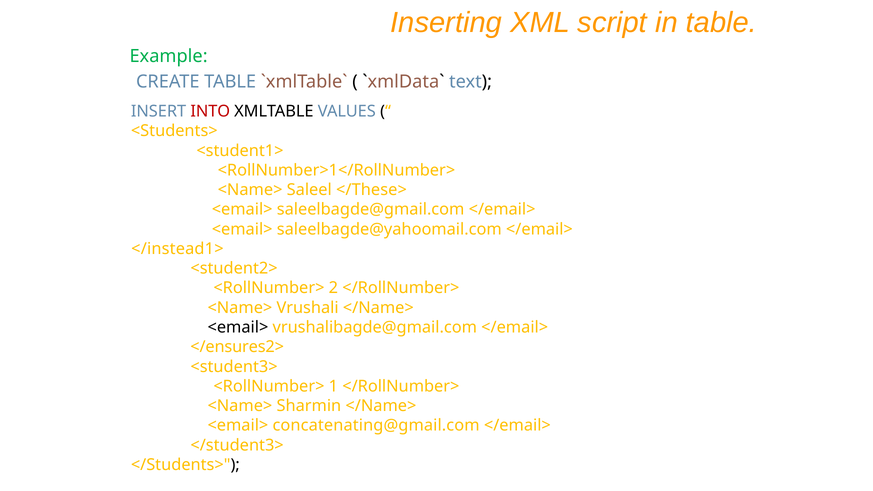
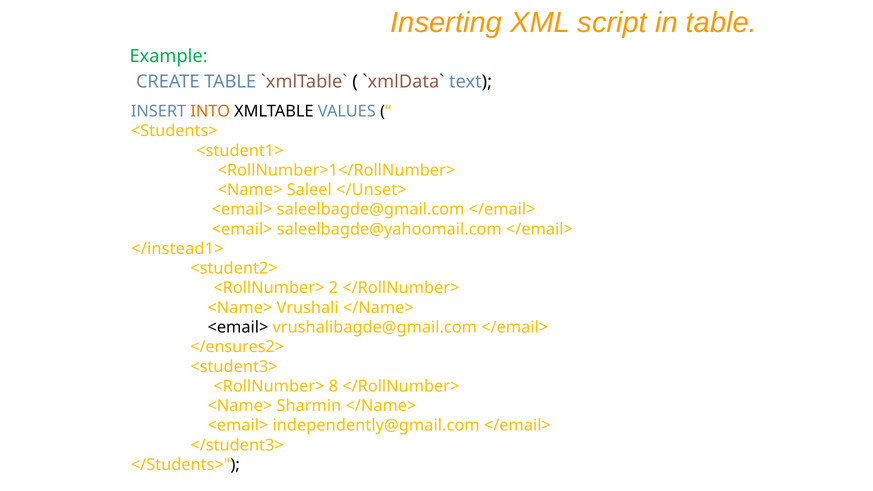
INTO colour: red -> orange (210, 111)
</These>: </These> -> </Unset> (371, 190)
1: 1 -> 8 (333, 386)
concatenating@gmail.com: concatenating@gmail.com -> independently@gmail.com (376, 426)
